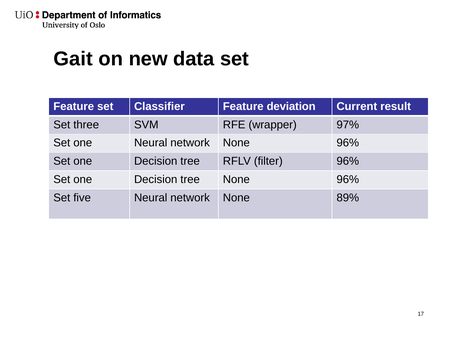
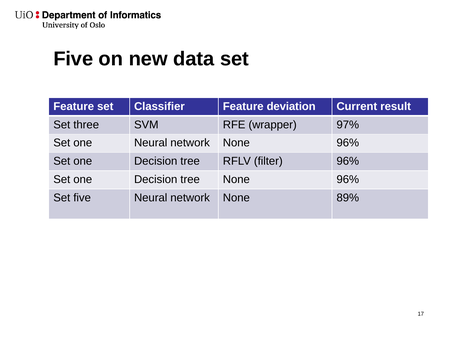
Gait: Gait -> Five (73, 59)
